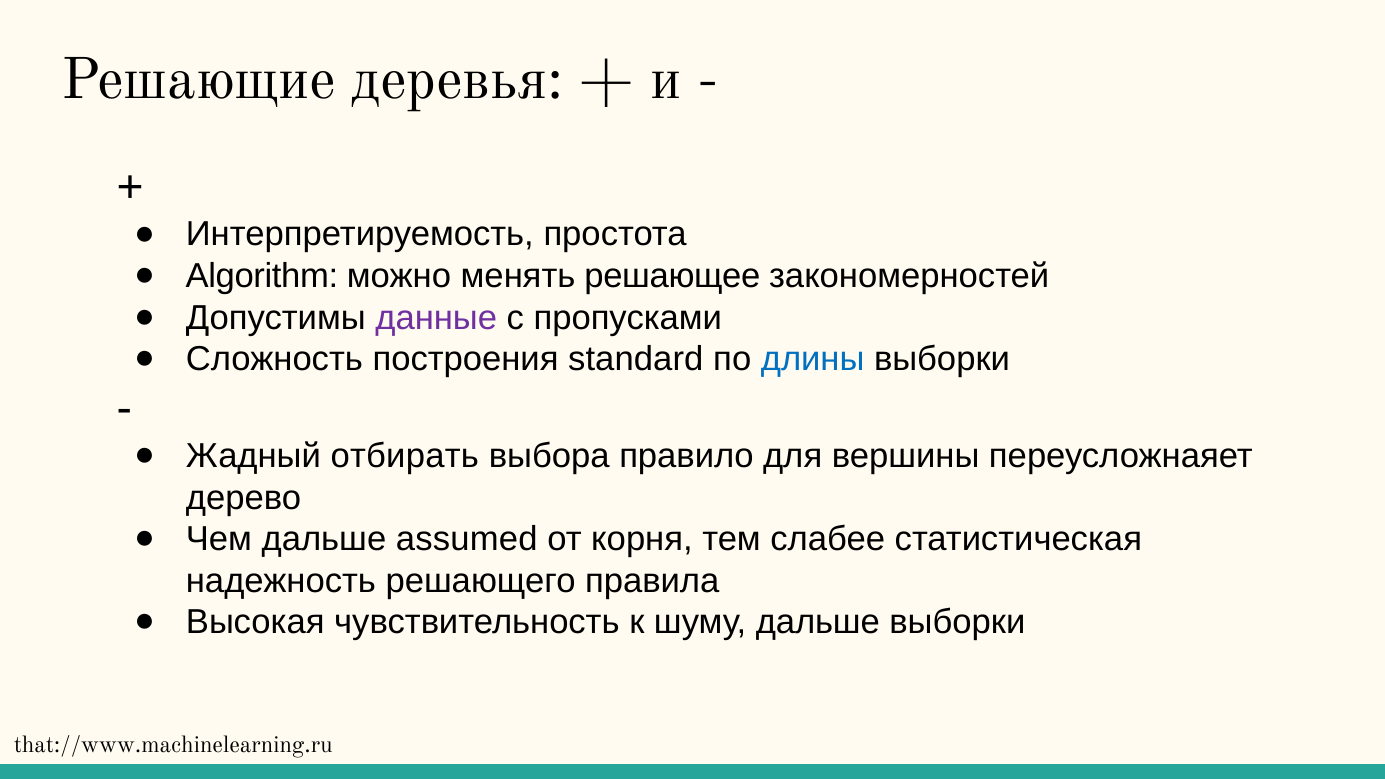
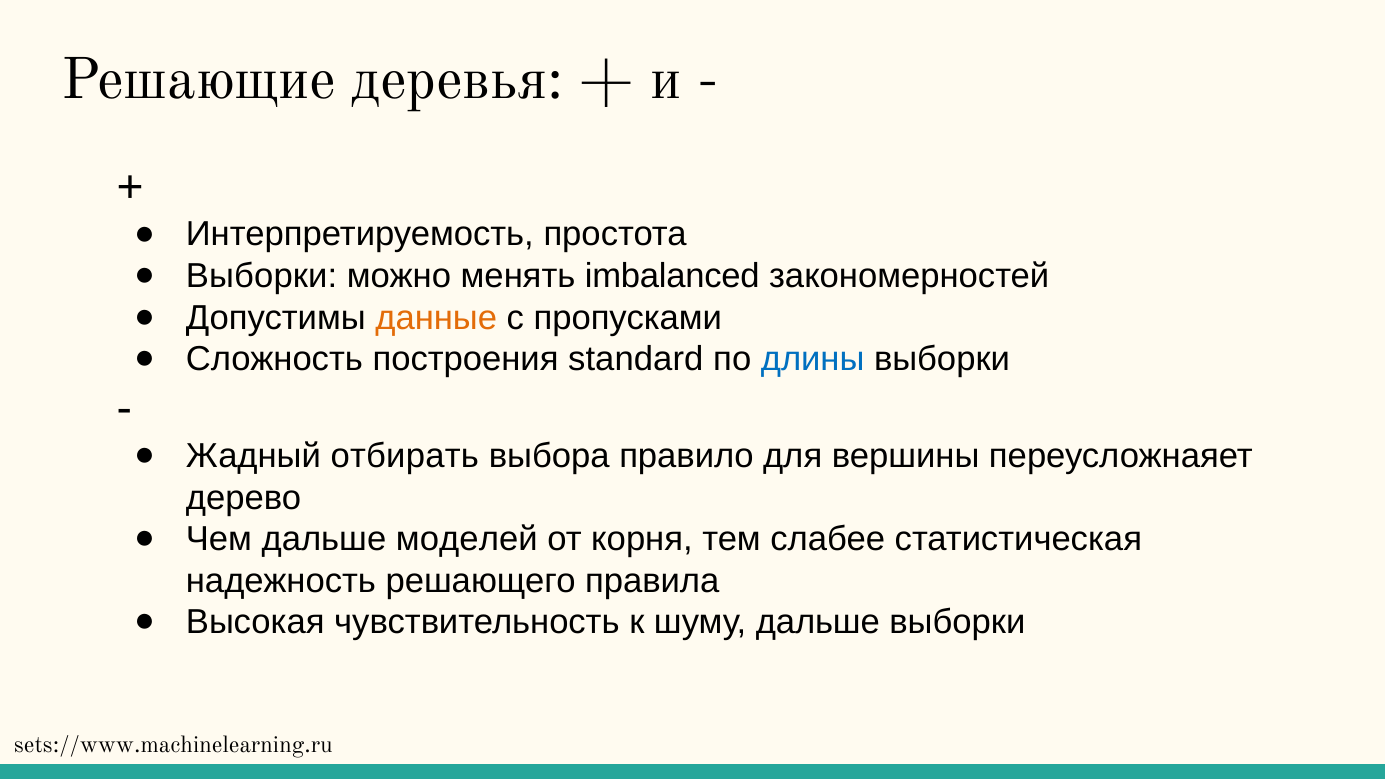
Algorithm: Algorithm -> Выборки (262, 276)
решающее: решающее -> imbalanced (672, 276)
данные colour: purple -> orange (436, 318)
assumed: assumed -> моделей (467, 539)
that://www.machinelearning.ru: that://www.machinelearning.ru -> sets://www.machinelearning.ru (173, 745)
